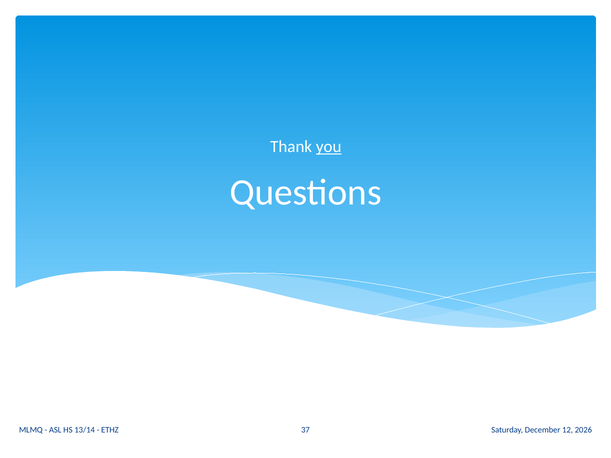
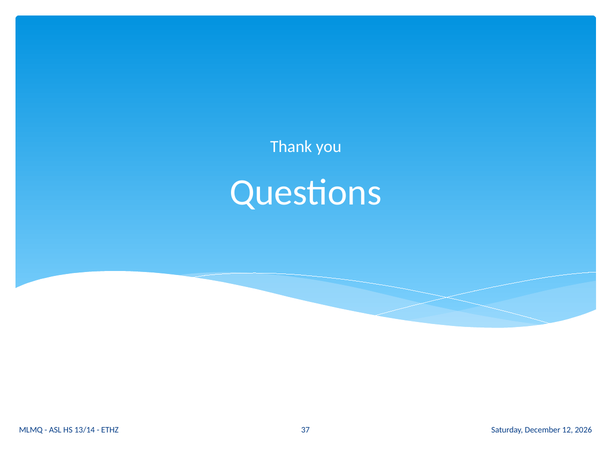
you underline: present -> none (329, 147)
